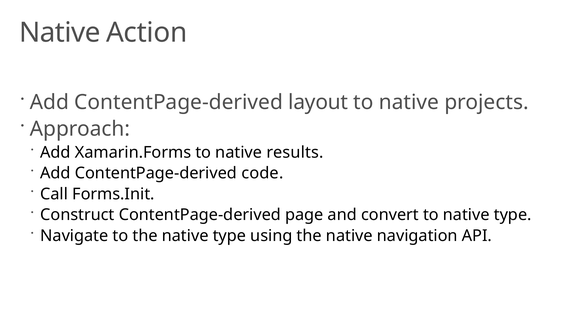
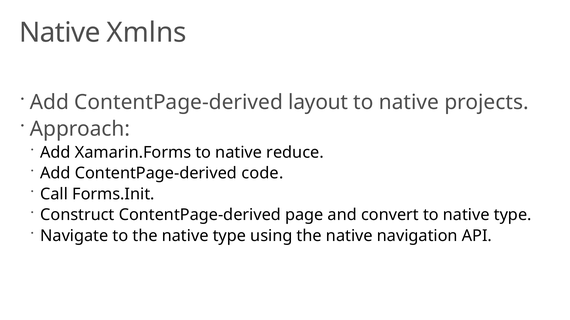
Action: Action -> Xmlns (147, 33)
results: results -> reduce (295, 153)
